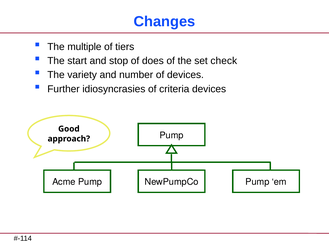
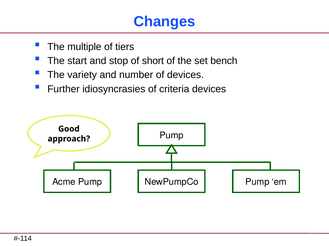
does: does -> short (153, 61)
check: check -> bench (224, 61)
